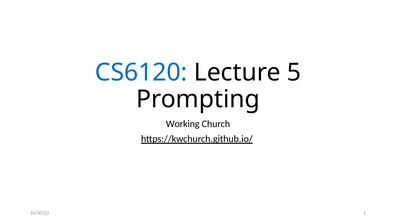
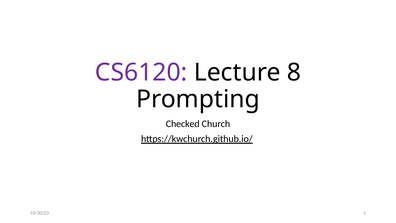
CS6120 colour: blue -> purple (141, 72)
5: 5 -> 8 (294, 72)
Working: Working -> Checked (183, 124)
